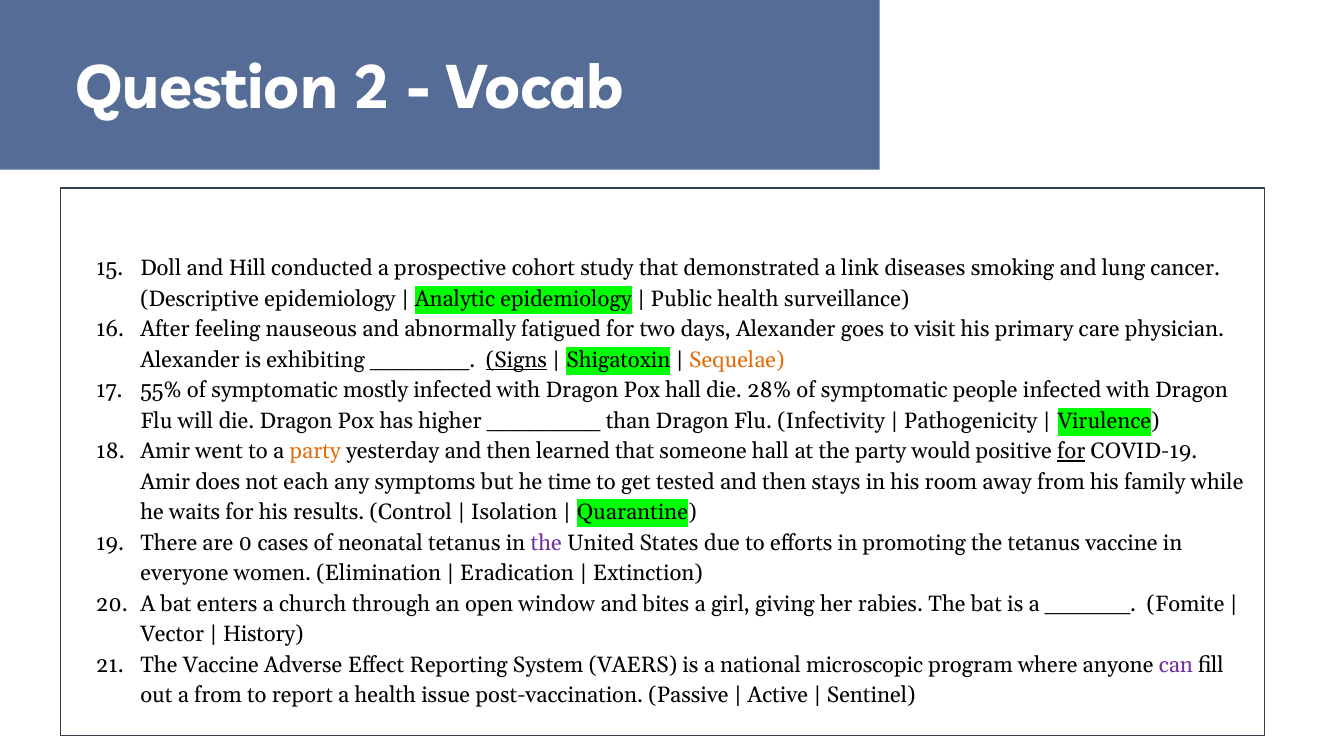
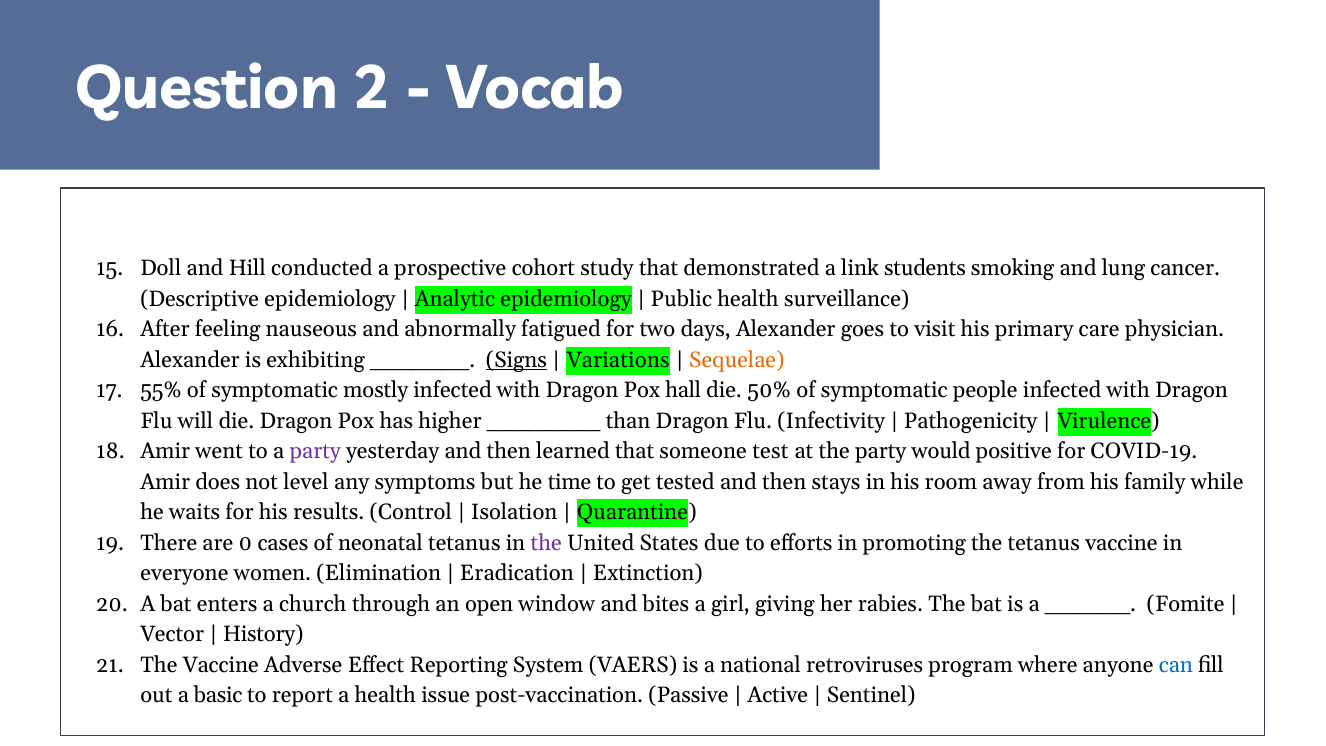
diseases: diseases -> students (925, 269)
Shigatoxin: Shigatoxin -> Variations (618, 360)
28%: 28% -> 50% (769, 390)
party colour: orange -> purple (315, 451)
someone hall: hall -> test (770, 451)
for underline: present -> none (1071, 451)
each: each -> level (306, 482)
microscopic: microscopic -> retroviruses (865, 665)
can colour: purple -> blue (1176, 665)
a from: from -> basic (218, 695)
